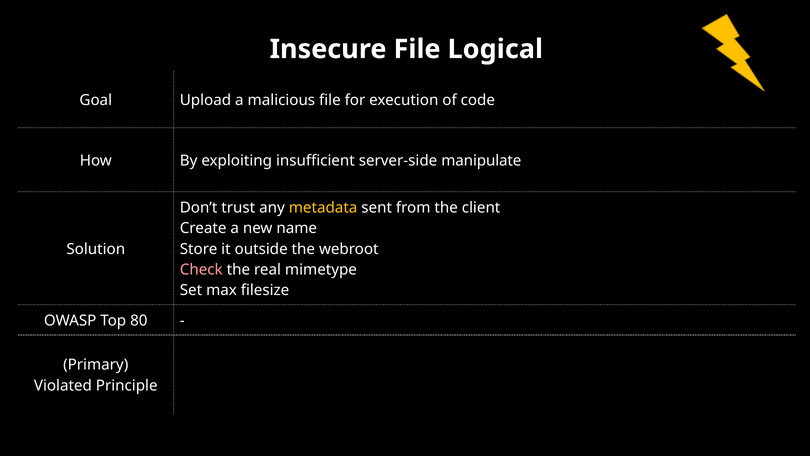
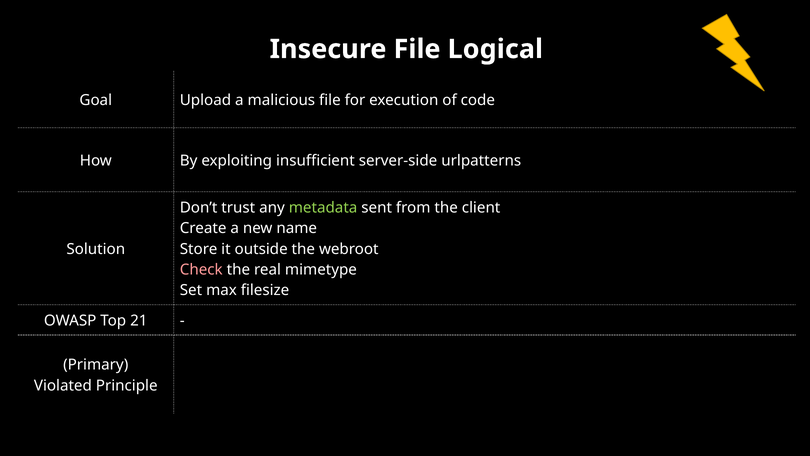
manipulate: manipulate -> urlpatterns (481, 160)
metadata colour: yellow -> light green (323, 208)
80: 80 -> 21 (139, 320)
